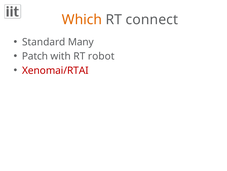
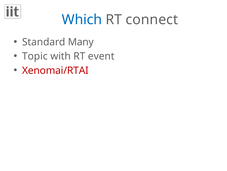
Which colour: orange -> blue (82, 20)
Patch: Patch -> Topic (35, 56)
robot: robot -> event (101, 56)
